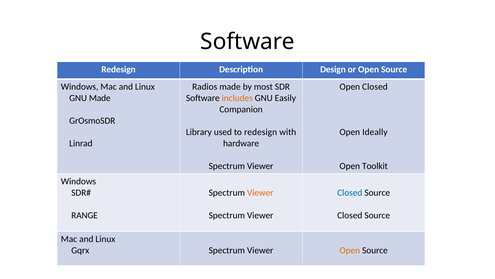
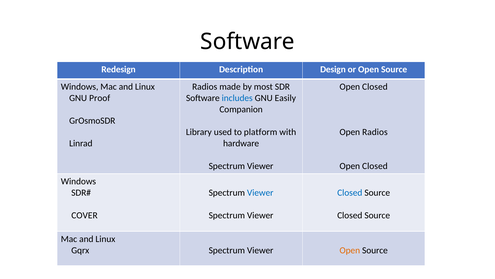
GNU Made: Made -> Proof (100, 98)
includes colour: orange -> blue (237, 98)
to redesign: redesign -> platform (261, 132)
Open Ideally: Ideally -> Radios (375, 132)
Toolkit: Toolkit -> Closed (375, 166)
Viewer colour: orange -> blue (260, 192)
RANGE: RANGE -> COVER (84, 215)
